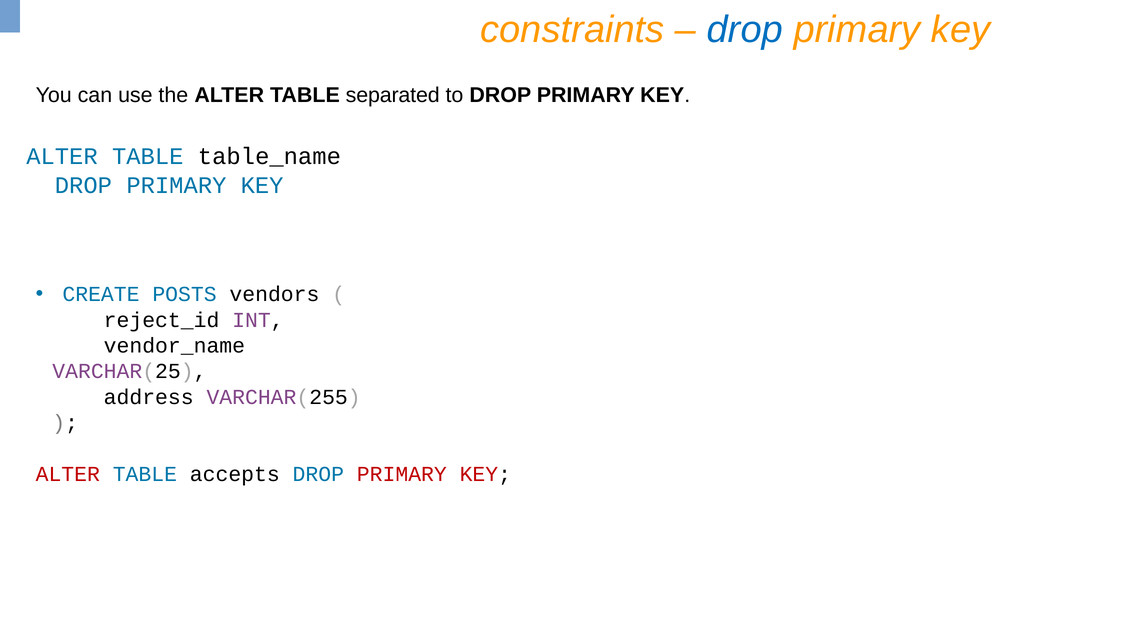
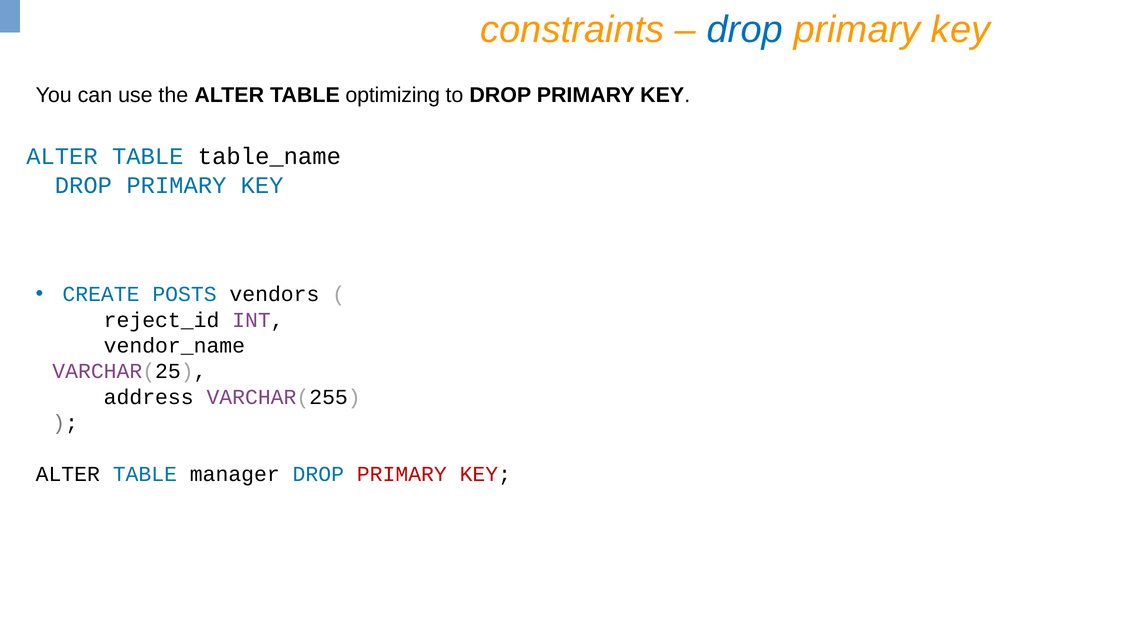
separated: separated -> optimizing (393, 95)
ALTER colour: red -> black (68, 475)
accepts: accepts -> manager (235, 475)
